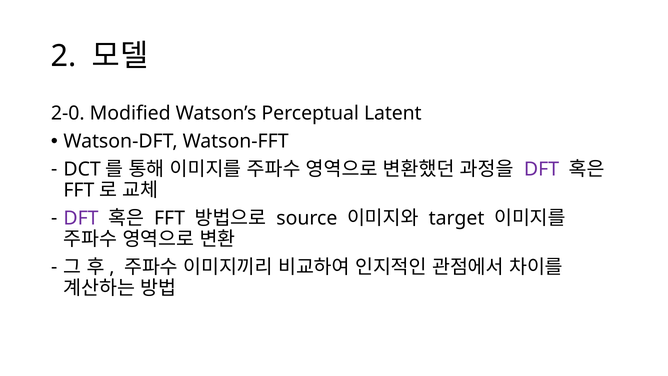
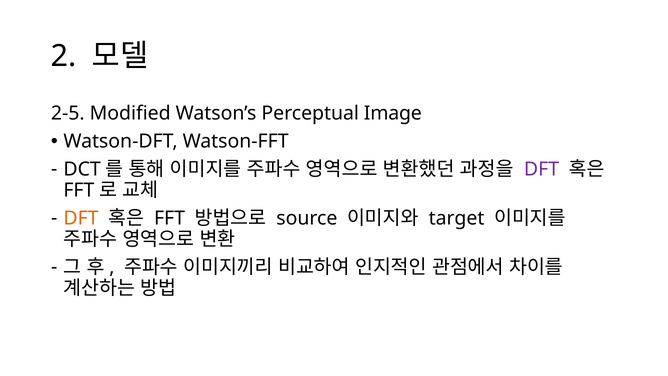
2-0: 2-0 -> 2-5 (68, 113)
Latent: Latent -> Image (393, 113)
DFT colour: purple -> orange (81, 218)
